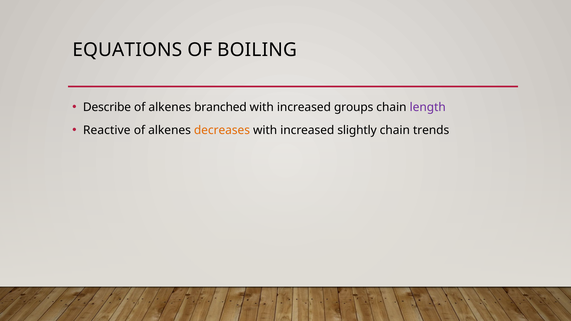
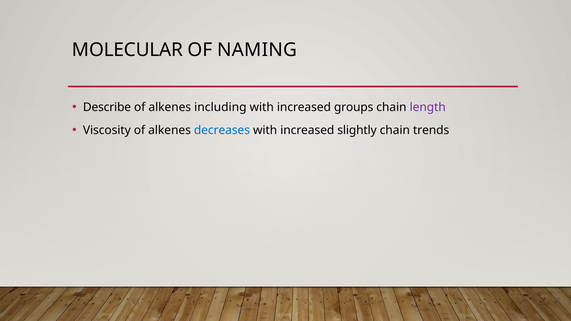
EQUATIONS: EQUATIONS -> MOLECULAR (127, 50)
BOILING: BOILING -> NAMING (257, 50)
branched: branched -> including (220, 107)
Reactive: Reactive -> Viscosity (107, 130)
decreases colour: orange -> blue (222, 130)
